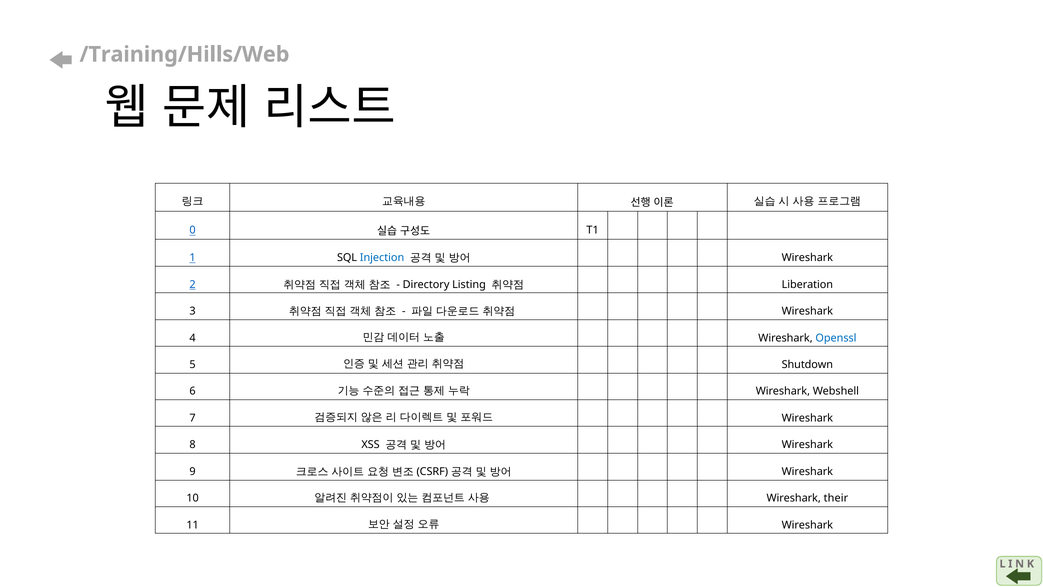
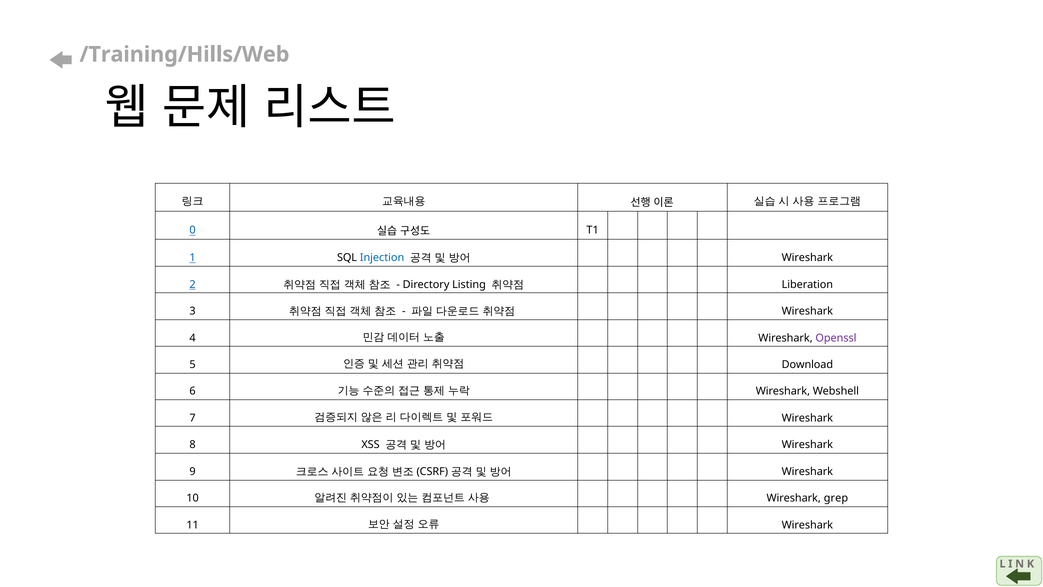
Openssl colour: blue -> purple (836, 338)
Shutdown: Shutdown -> Download (807, 365)
their: their -> grep (836, 498)
